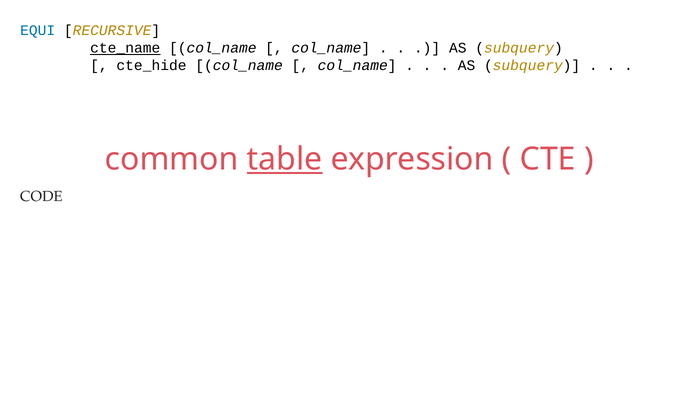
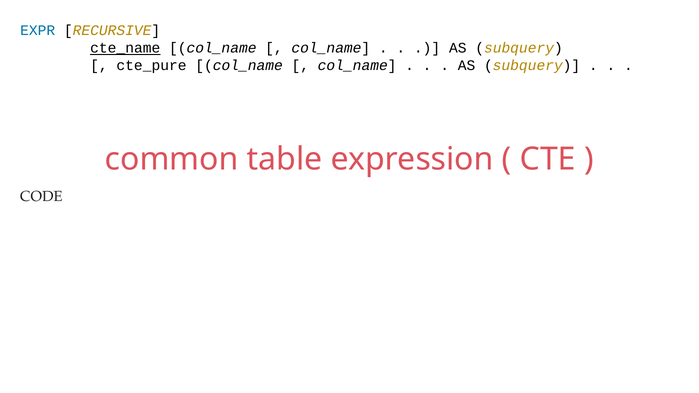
EQUI: EQUI -> EXPR (38, 31)
cte_hide: cte_hide -> cte_pure (152, 66)
table underline: present -> none (285, 159)
